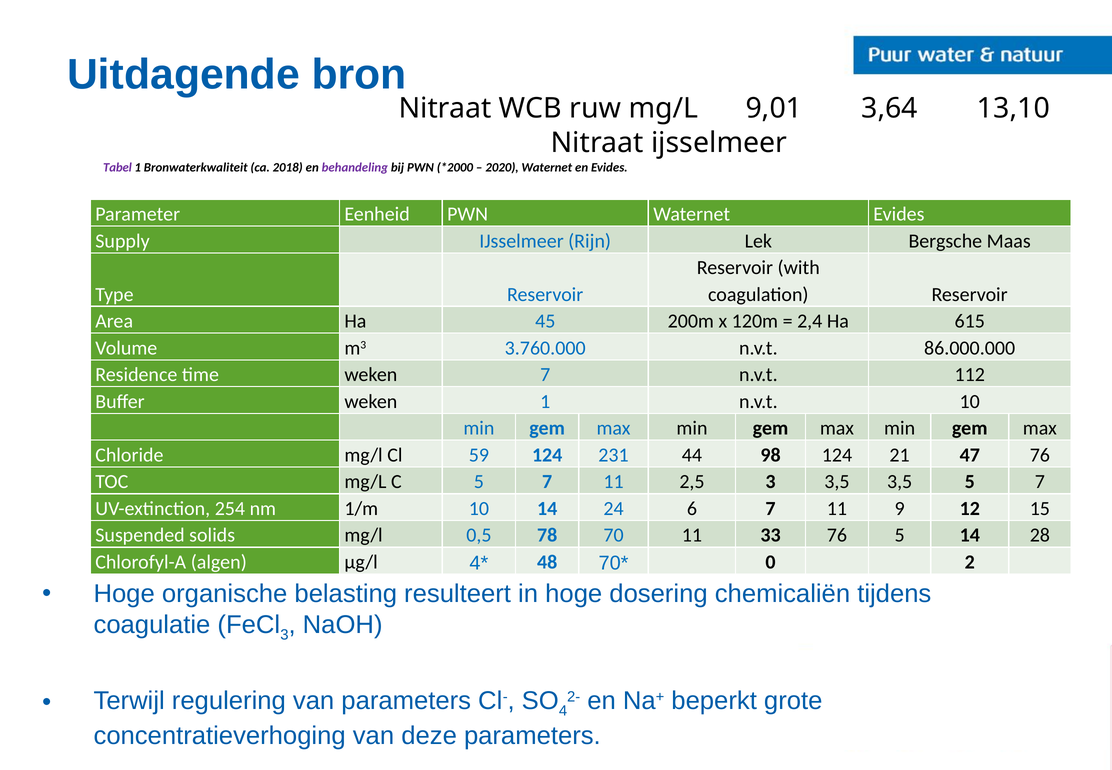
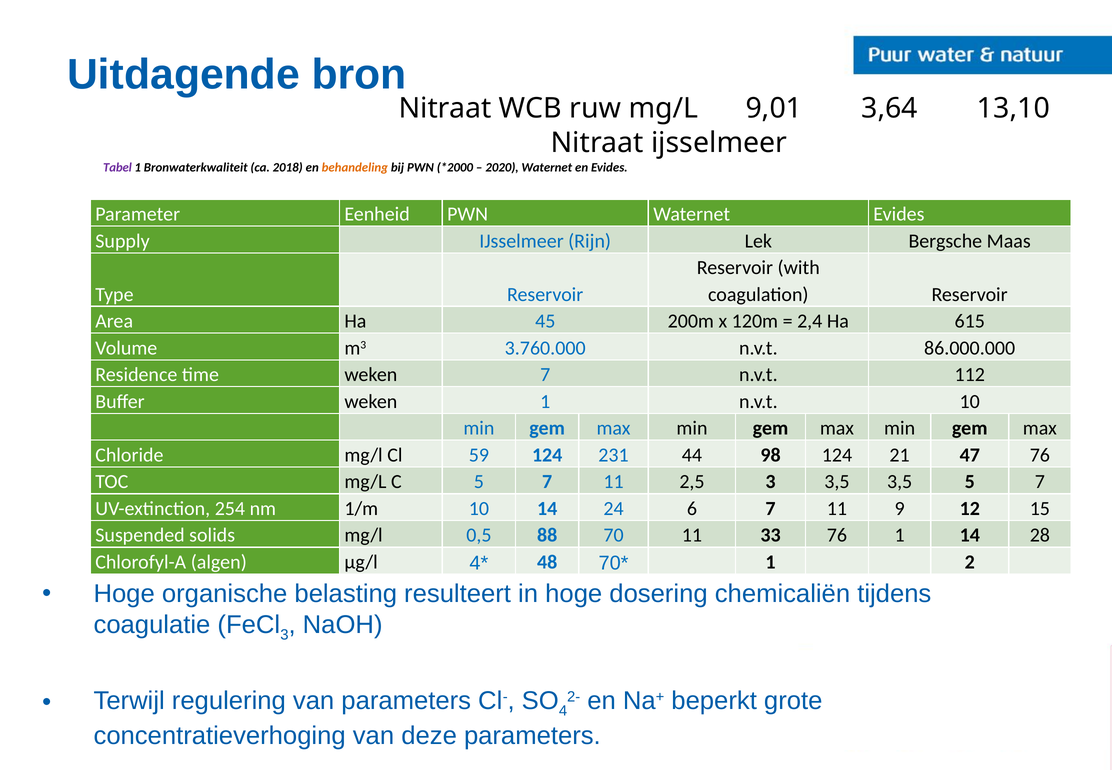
behandeling colour: purple -> orange (355, 167)
78: 78 -> 88 (547, 535)
76 5: 5 -> 1 (900, 535)
0: 0 -> 1 (771, 562)
